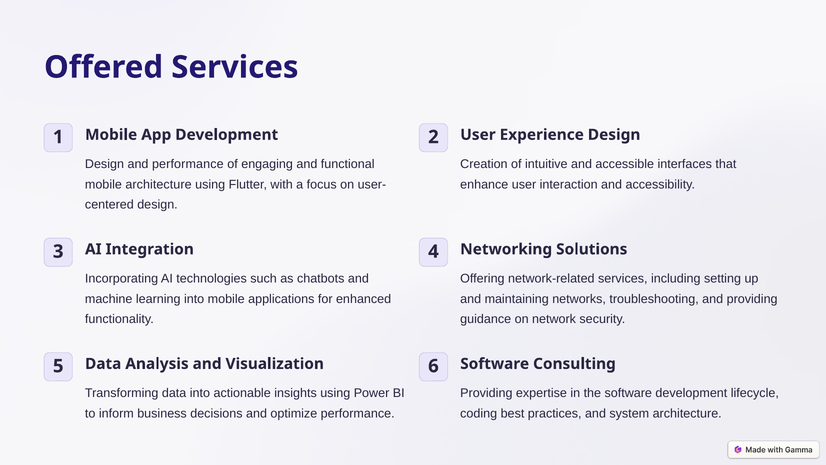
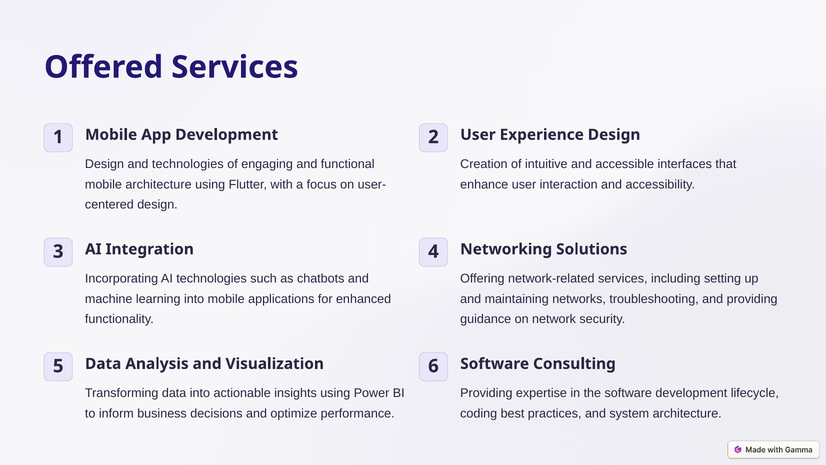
and performance: performance -> technologies (188, 164)
